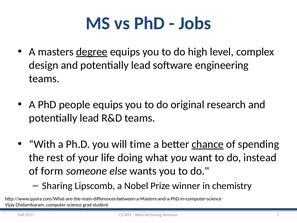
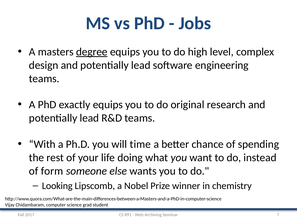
people: people -> exactly (75, 105)
chance underline: present -> none (208, 144)
Sharing: Sharing -> Looking (57, 186)
